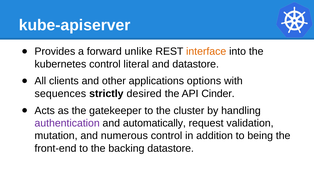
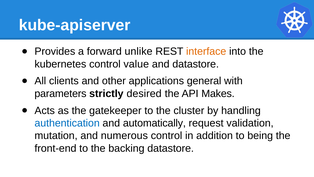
literal: literal -> value (136, 64)
options: options -> general (204, 81)
sequences: sequences -> parameters (60, 93)
Cinder: Cinder -> Makes (218, 93)
authentication colour: purple -> blue (67, 123)
